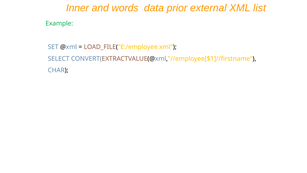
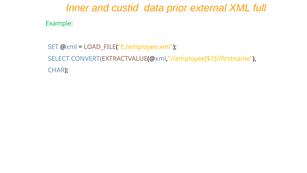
words: words -> custid (125, 8)
list: list -> full (260, 8)
